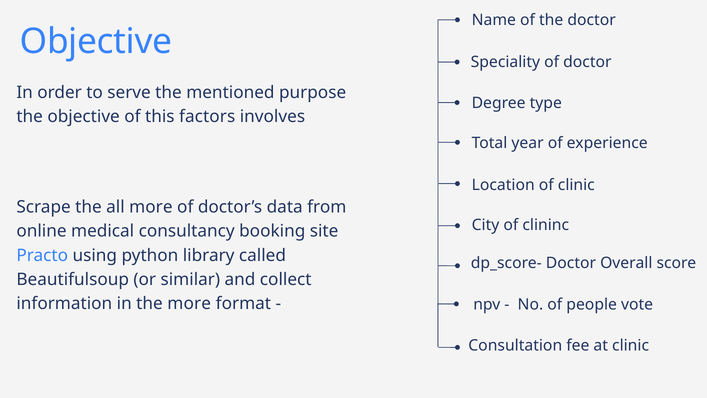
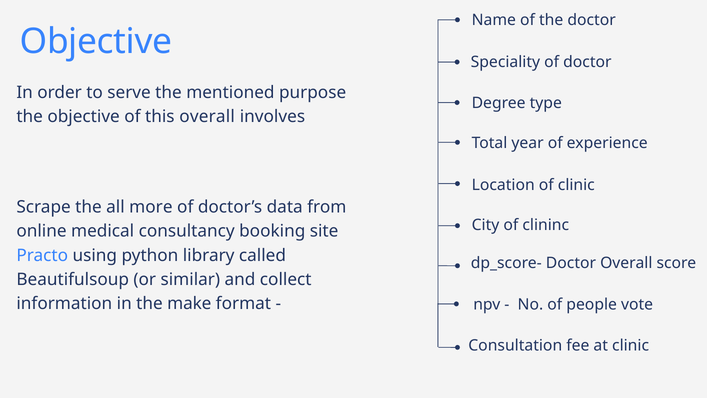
this factors: factors -> overall (207, 117)
the more: more -> make (189, 303)
